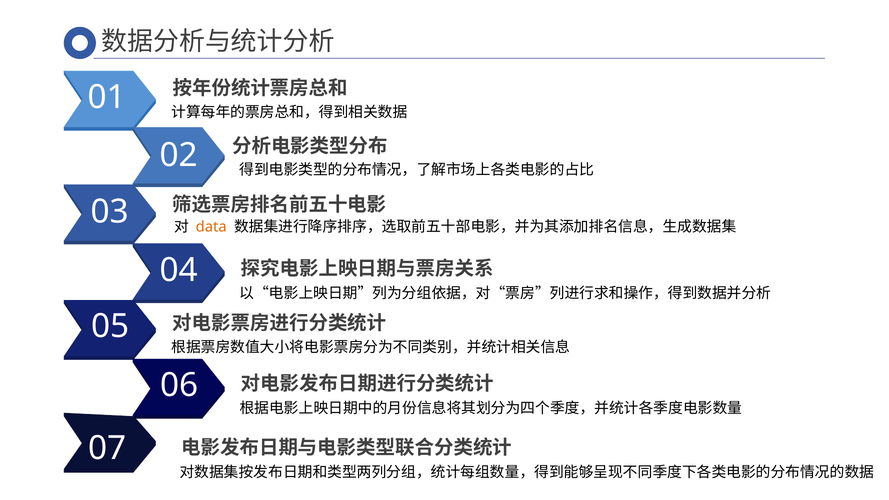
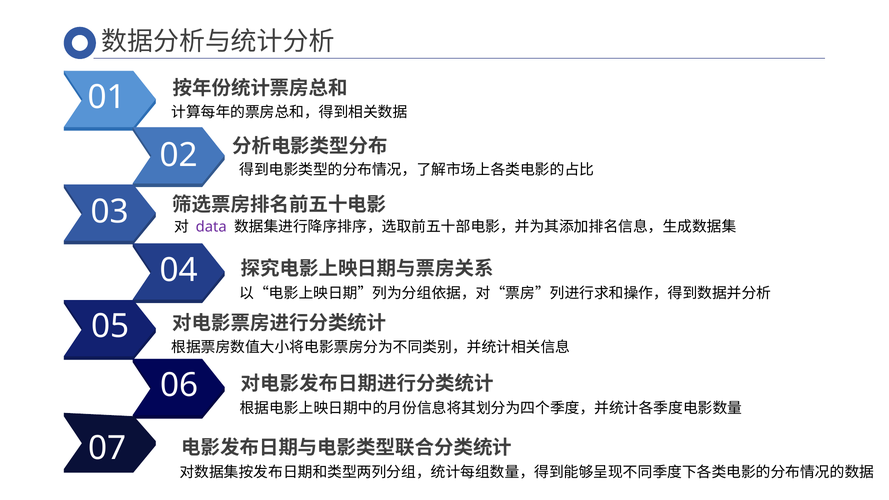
data colour: orange -> purple (211, 227)
